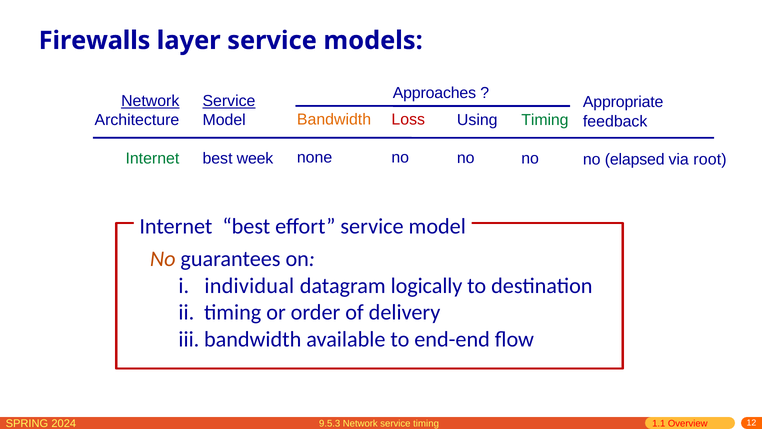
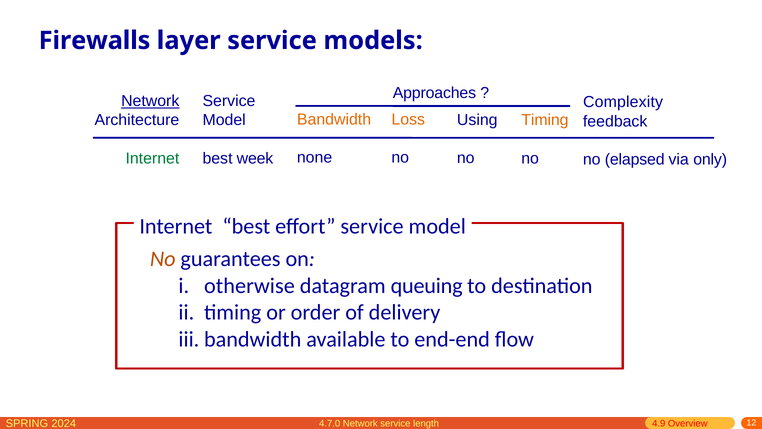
Service underline: present -> none (229, 101)
Appropriate: Appropriate -> Complexity (623, 102)
Loss colour: red -> orange (408, 119)
Timing colour: green -> orange (545, 120)
root: root -> only (710, 159)
individual: individual -> otherwise (249, 286)
logically: logically -> queuing (427, 286)
9.5.3: 9.5.3 -> 4.7.0 (330, 423)
service timing: timing -> length (426, 423)
1.1: 1.1 -> 4.9 (659, 423)
